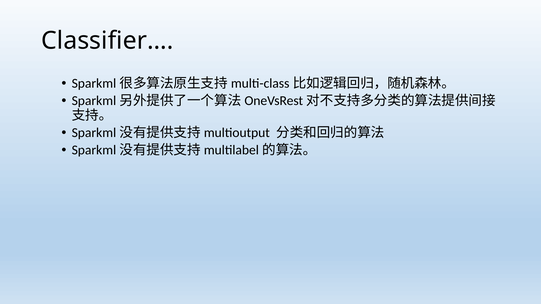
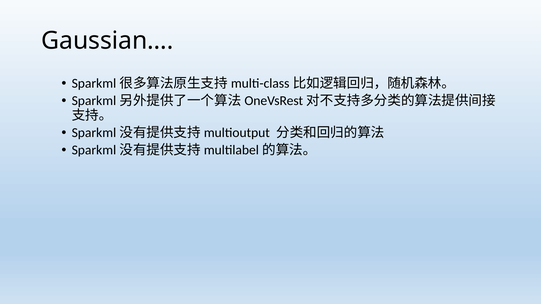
Classifier…: Classifier… -> Gaussian… (107, 41)
